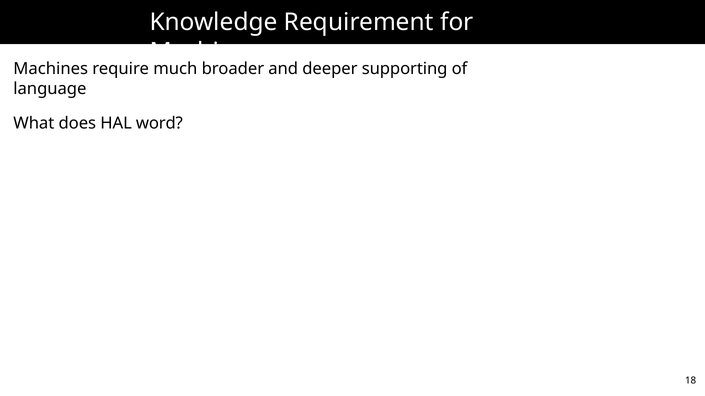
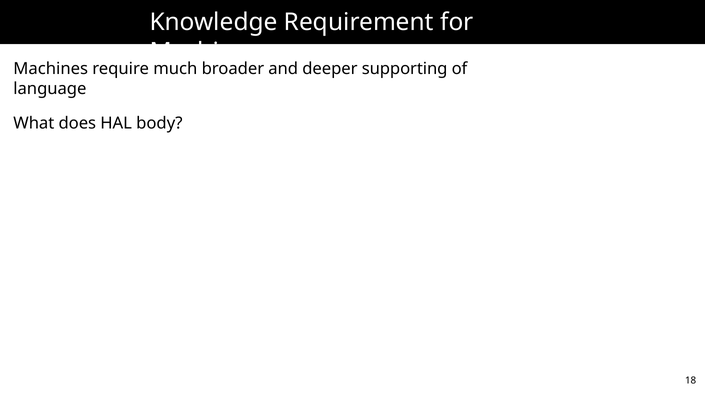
word: word -> body (159, 123)
